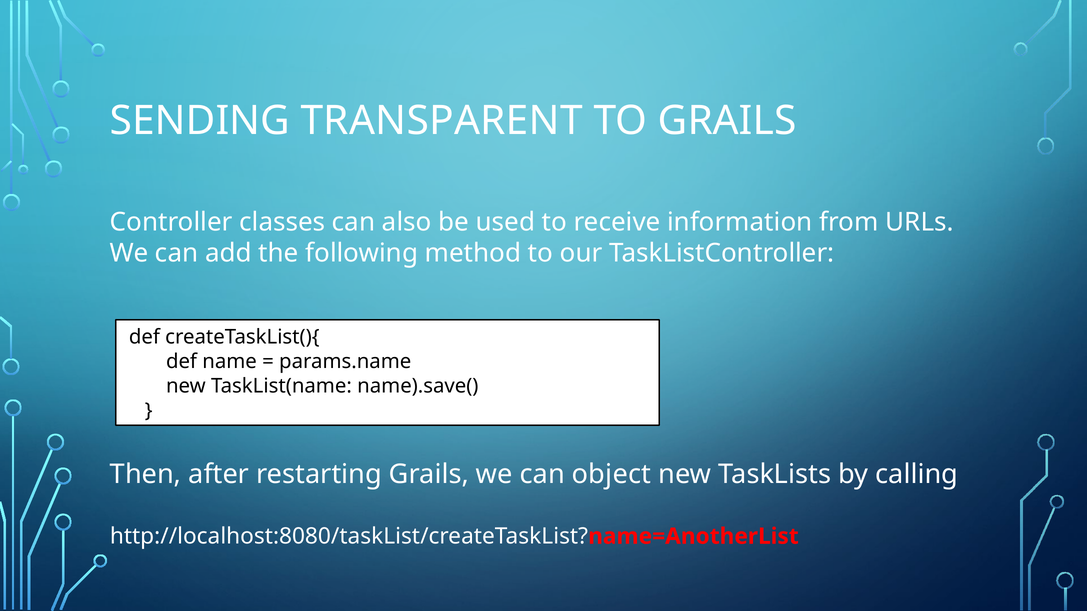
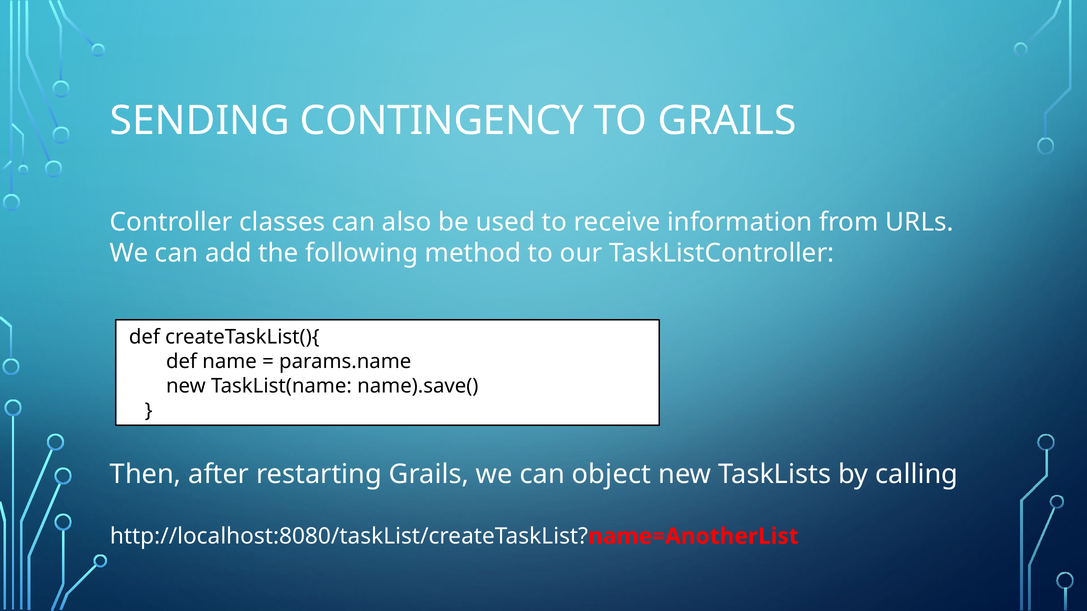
TRANSPARENT: TRANSPARENT -> CONTINGENCY (442, 121)
